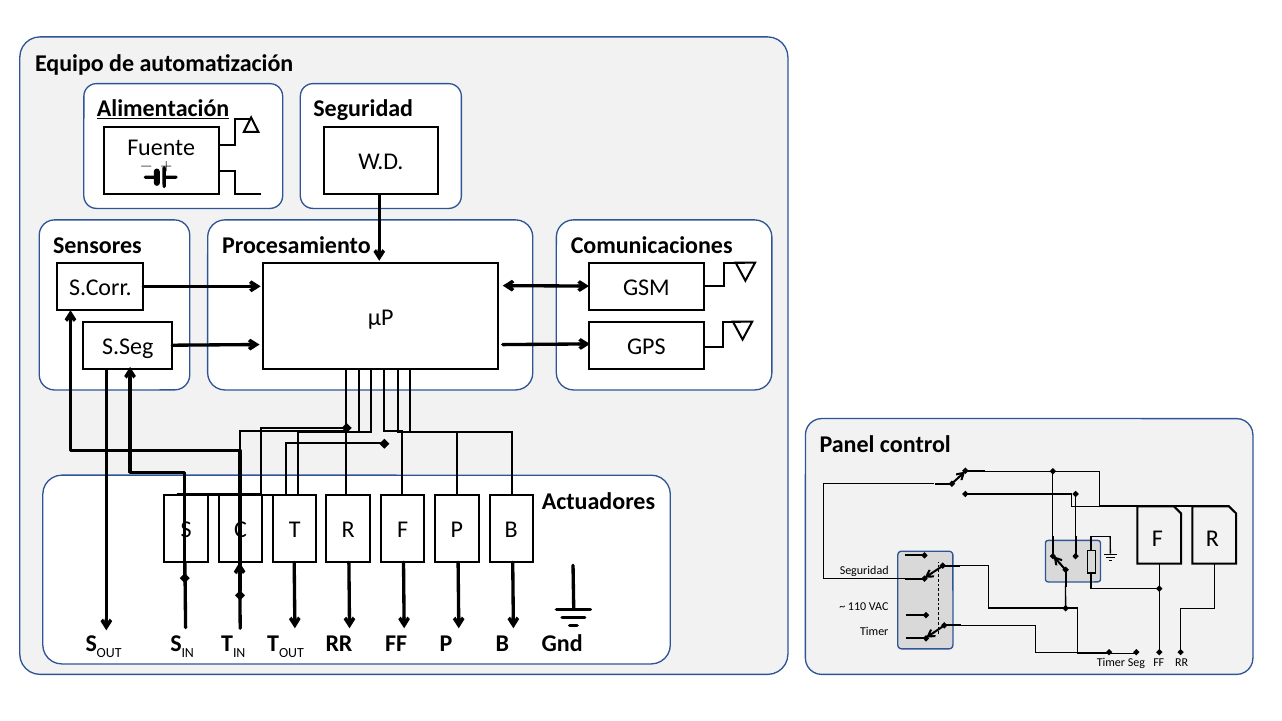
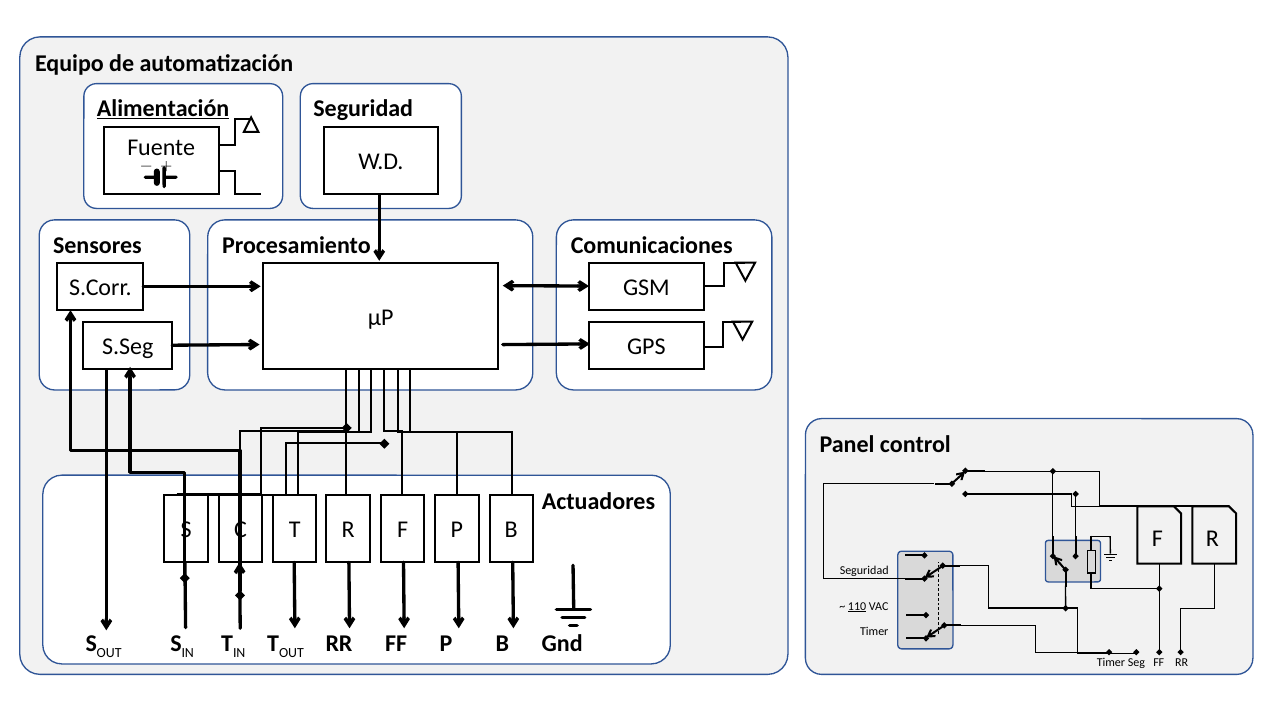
110 underline: none -> present (857, 606)
